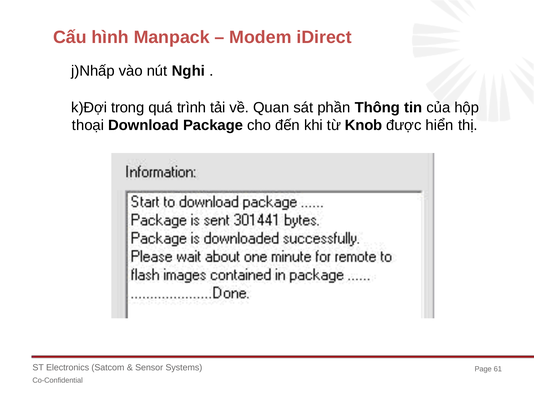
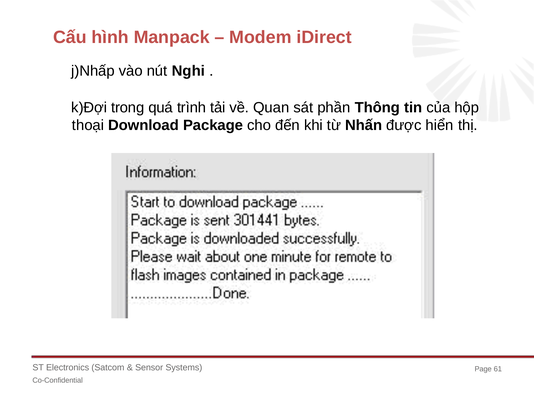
Knob: Knob -> Nhấn (364, 125)
